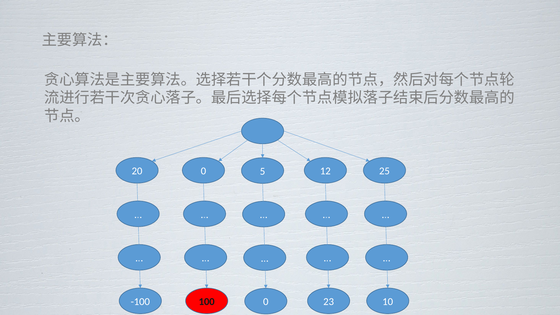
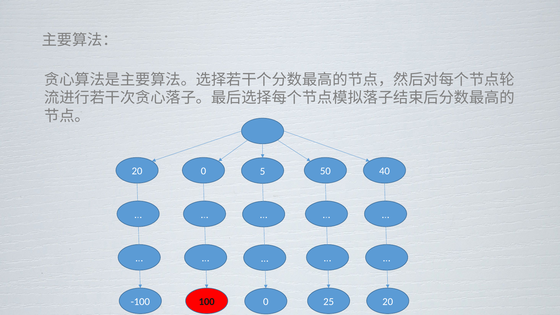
12: 12 -> 50 (325, 171)
25: 25 -> 40 (384, 171)
23: 23 -> 25 (329, 302)
0 10: 10 -> 20 (388, 302)
